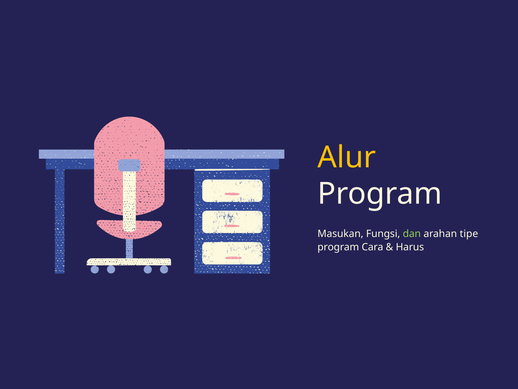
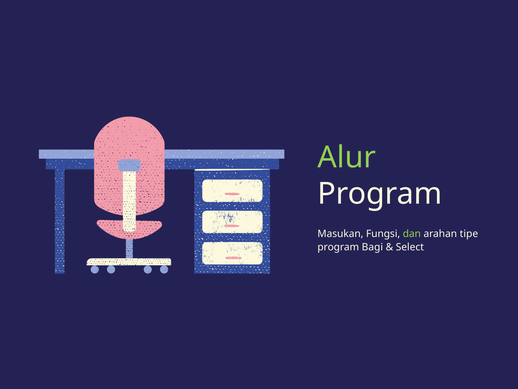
Alur colour: yellow -> light green (347, 157)
Cara: Cara -> Bagi (372, 247)
Harus: Harus -> Select (410, 247)
